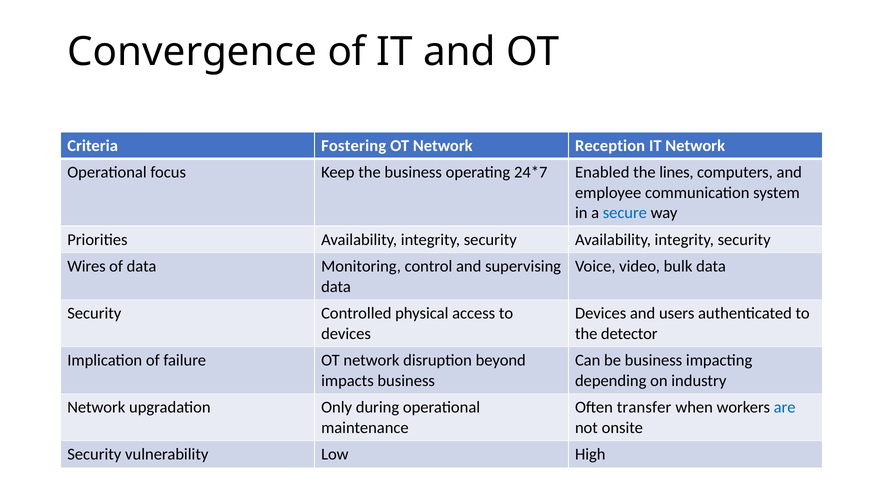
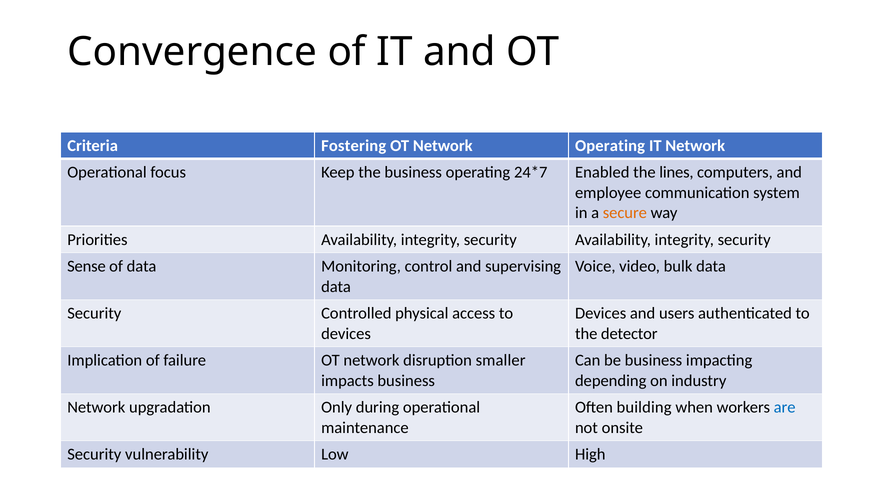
Network Reception: Reception -> Operating (610, 146)
secure colour: blue -> orange (625, 213)
Wires: Wires -> Sense (86, 267)
beyond: beyond -> smaller (501, 361)
transfer: transfer -> building (644, 408)
